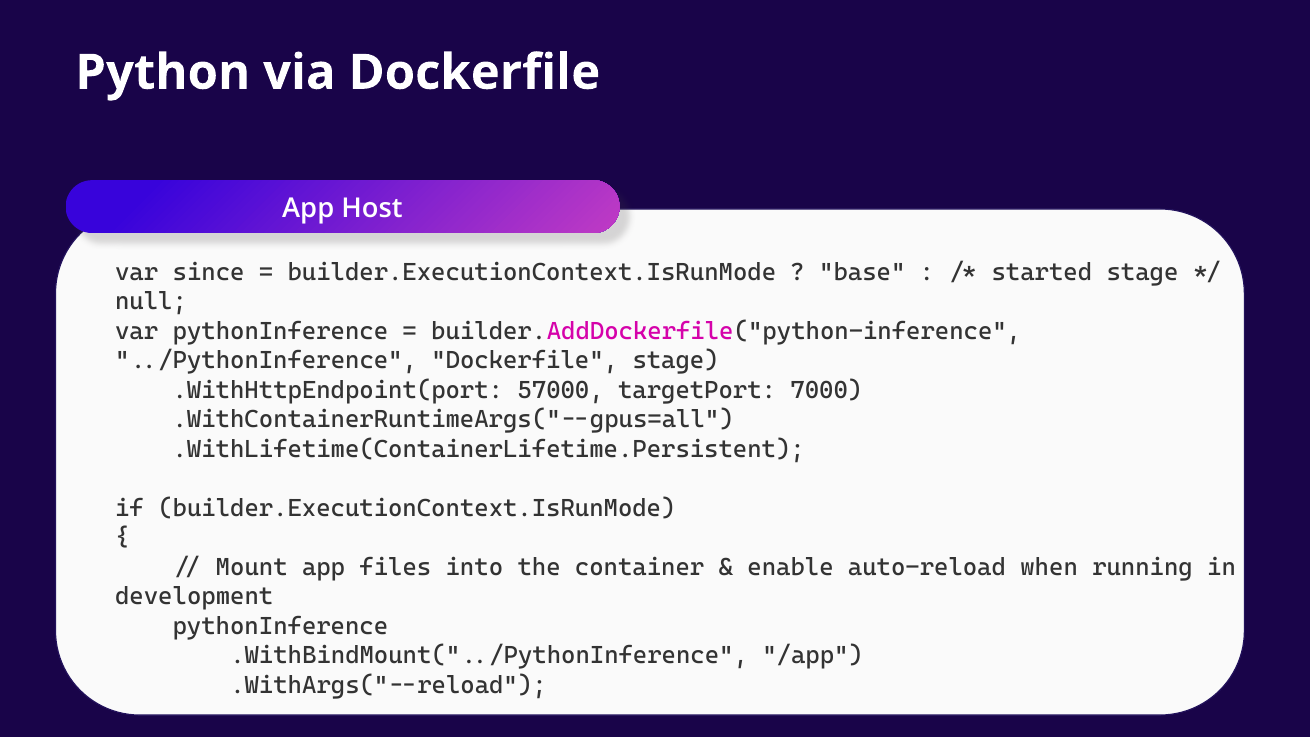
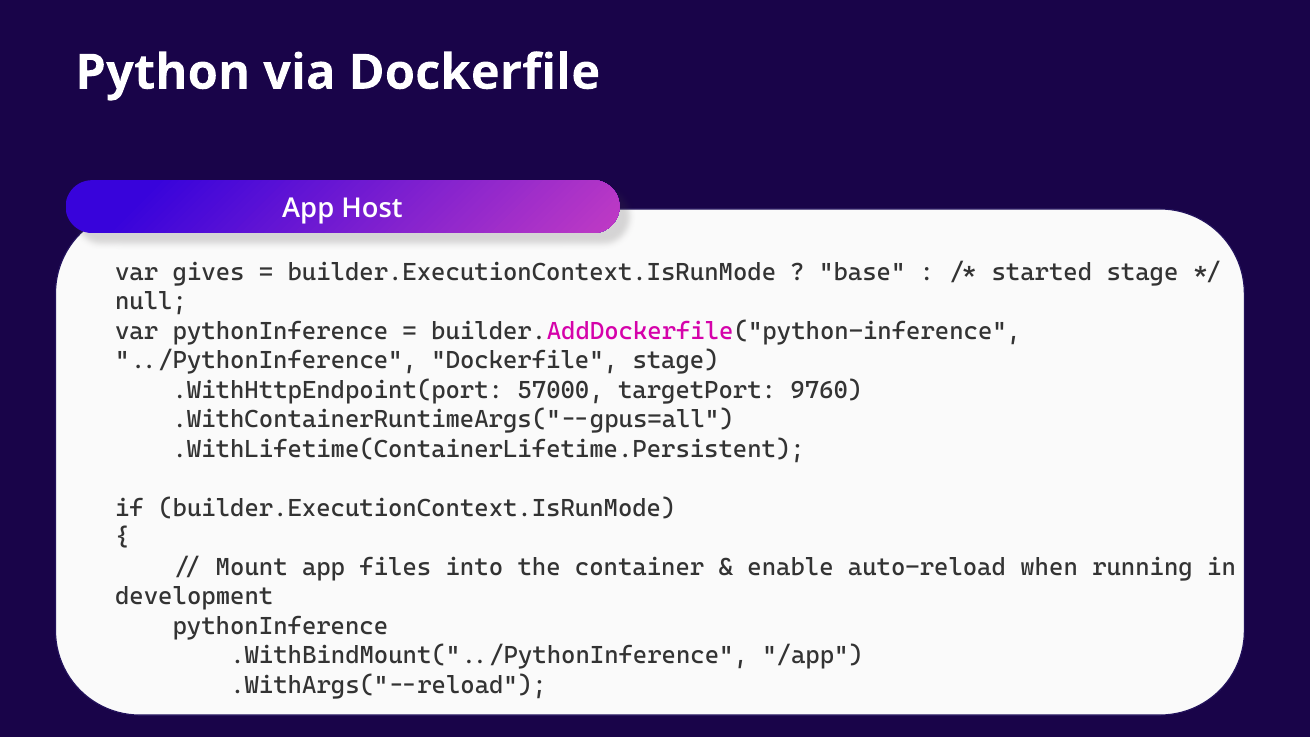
since: since -> gives (209, 272)
7000: 7000 -> 9760 (826, 390)
